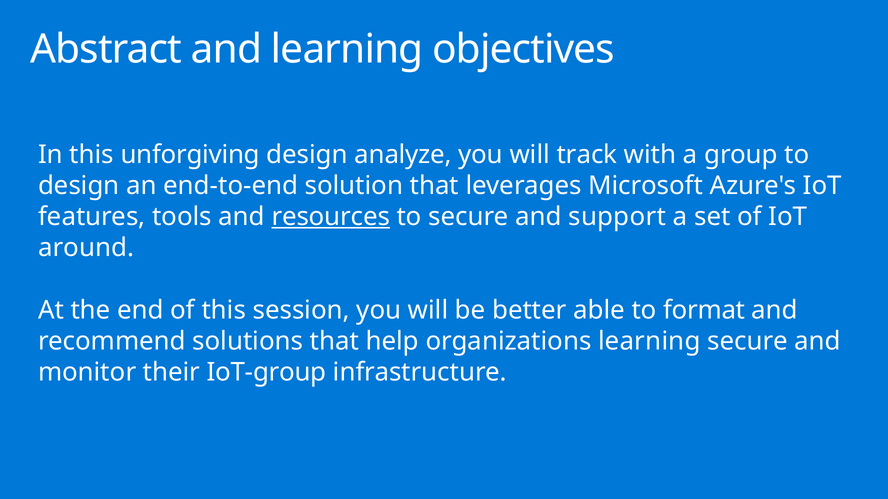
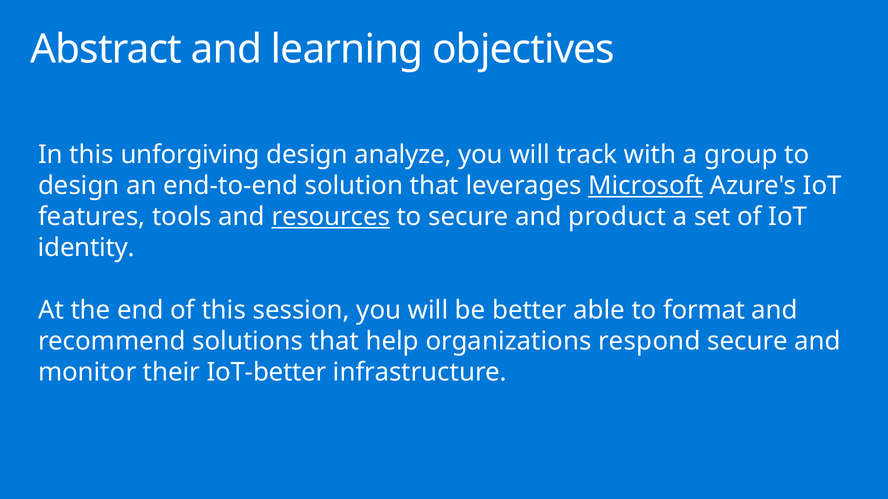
Microsoft underline: none -> present (646, 186)
support: support -> product (617, 217)
around: around -> identity (86, 248)
organizations learning: learning -> respond (649, 341)
IoT-group: IoT-group -> IoT-better (267, 372)
